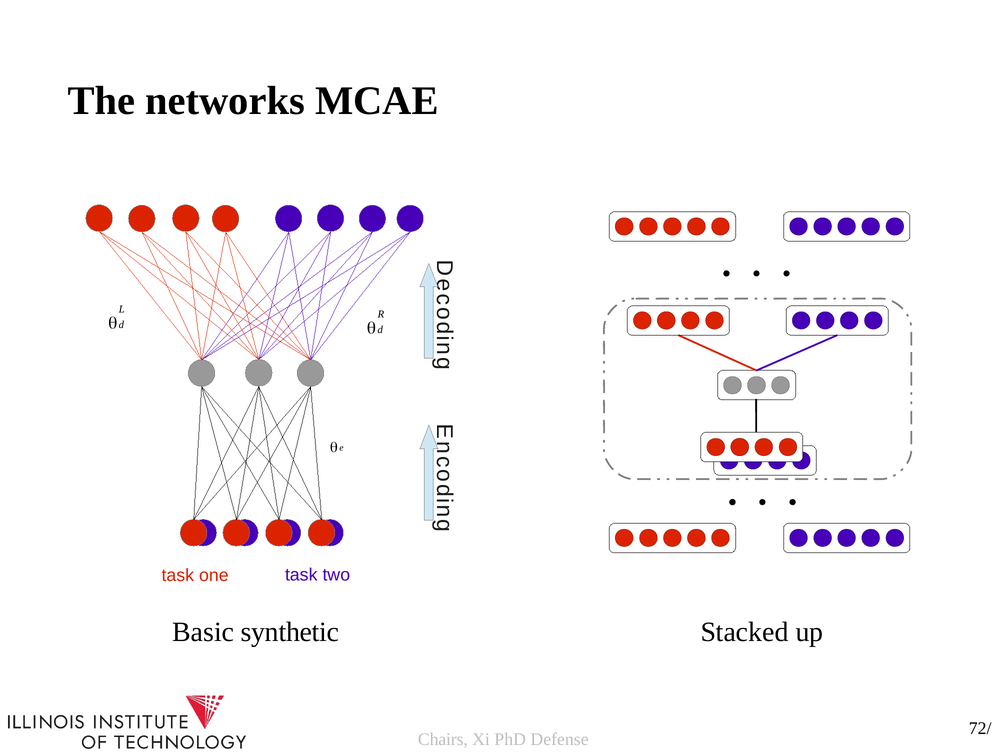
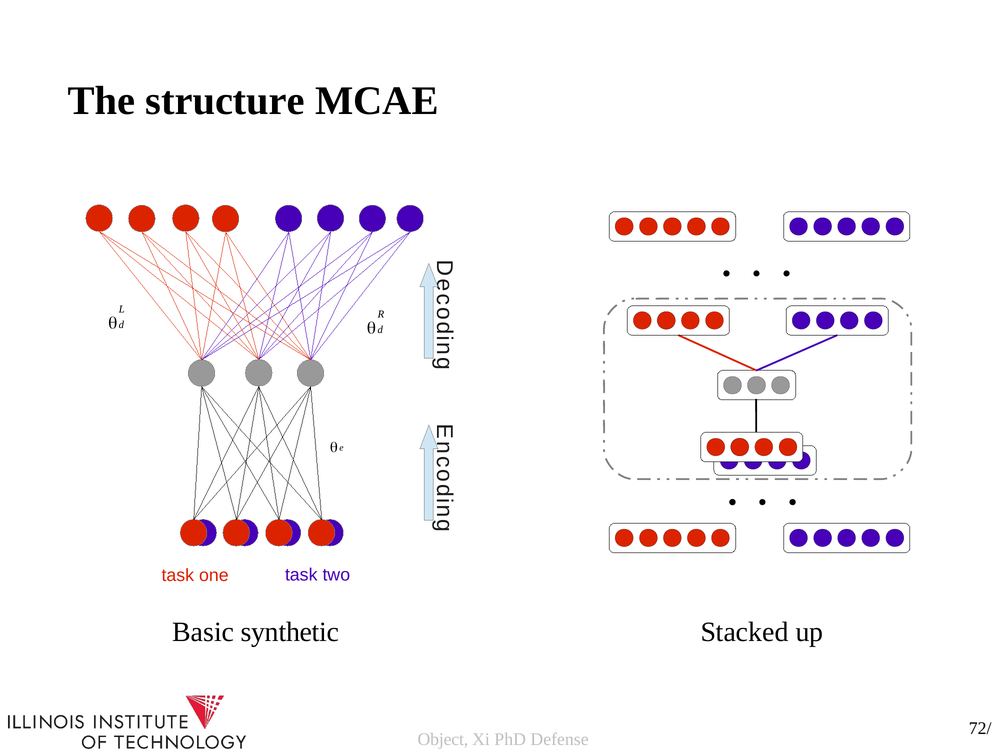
networks: networks -> structure (225, 101)
Chairs: Chairs -> Object (443, 739)
